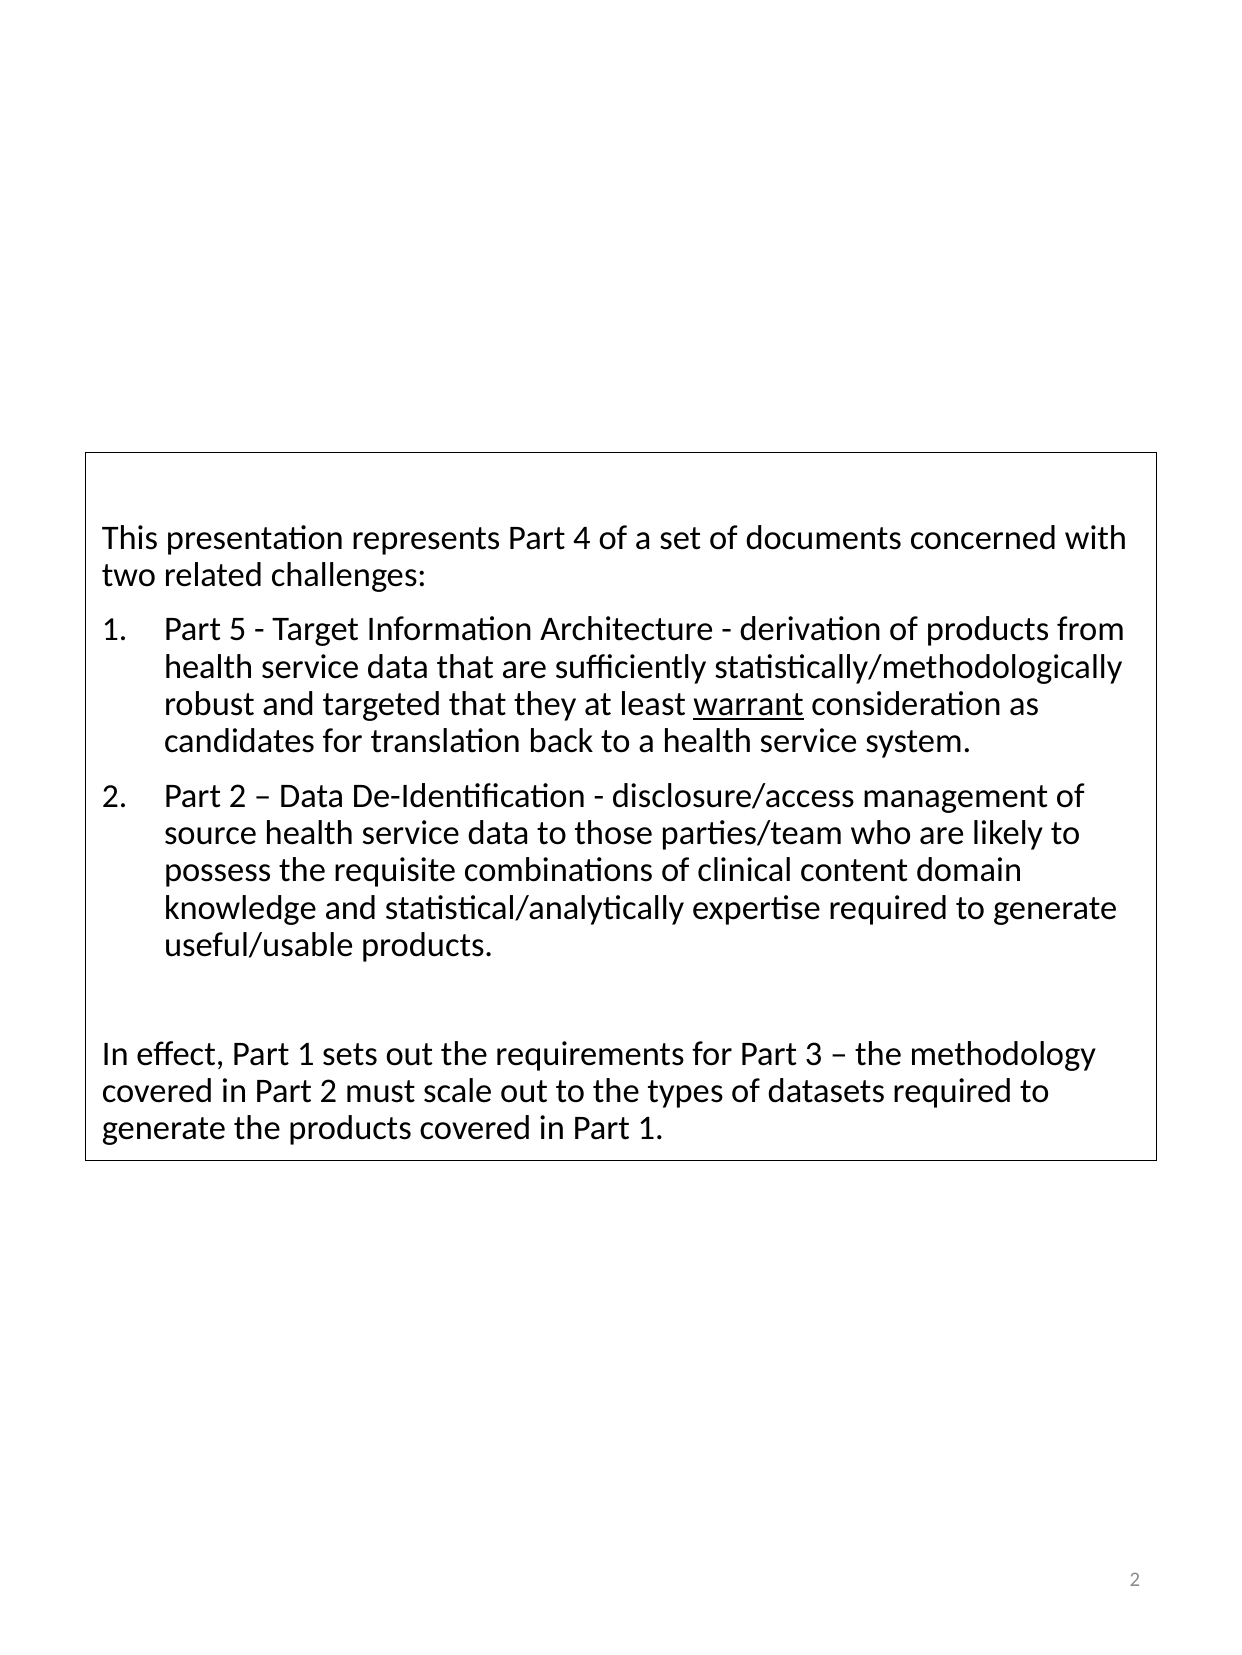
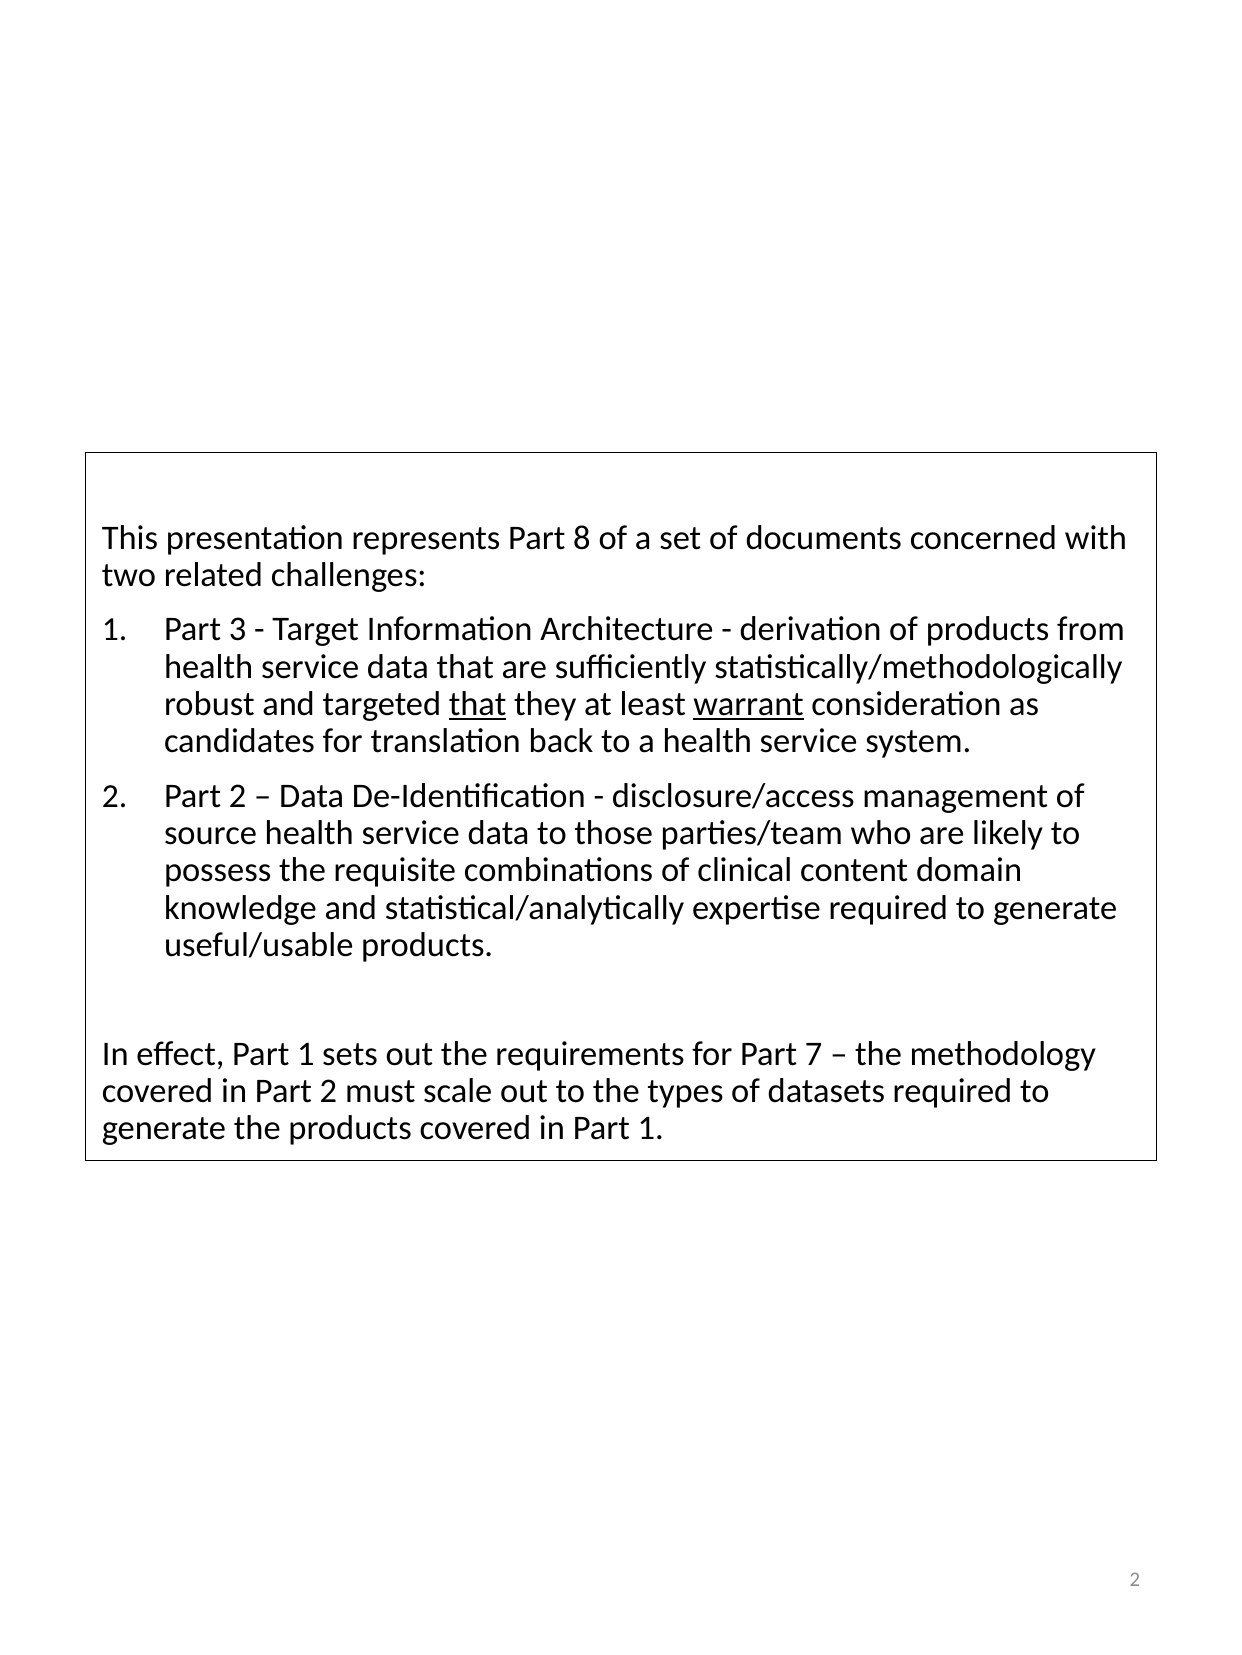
4: 4 -> 8 (582, 538)
5: 5 -> 3 (238, 630)
that underline: none -> present (478, 705)
3: 3 -> 7 (814, 1055)
